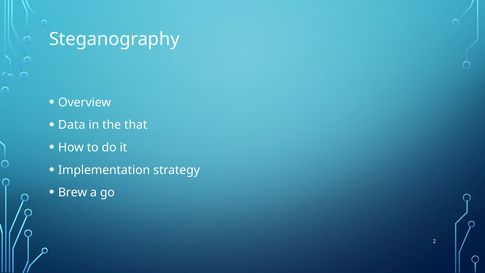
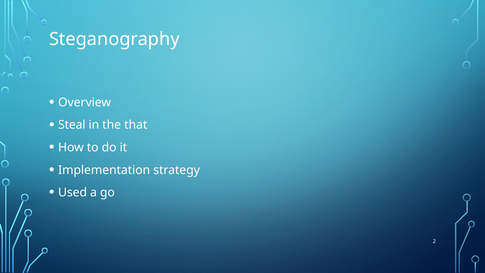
Data: Data -> Steal (72, 125)
Brew: Brew -> Used (73, 192)
